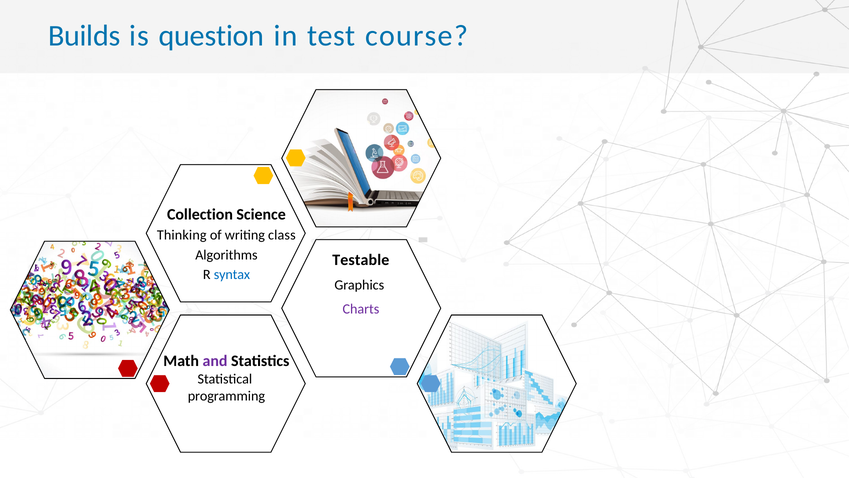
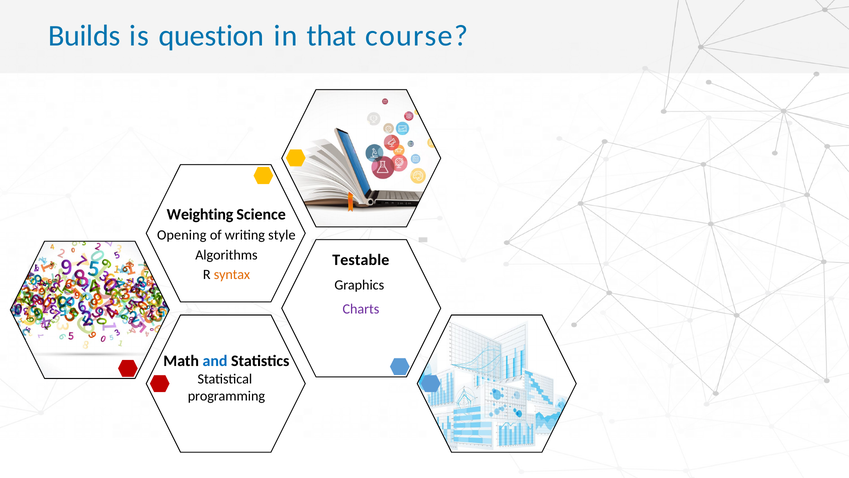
test: test -> that (332, 36)
Collection: Collection -> Weighting (200, 214)
Thinking: Thinking -> Opening (182, 235)
class: class -> style (282, 235)
syntax colour: blue -> orange (232, 274)
and colour: purple -> blue (215, 361)
